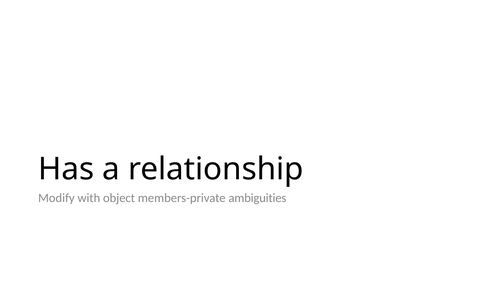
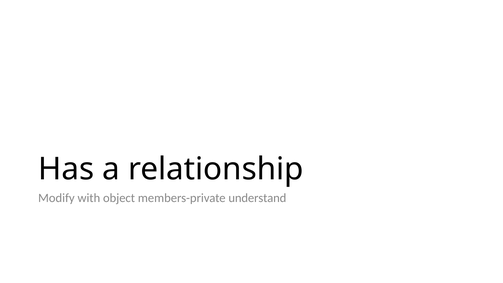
ambiguities: ambiguities -> understand (257, 198)
